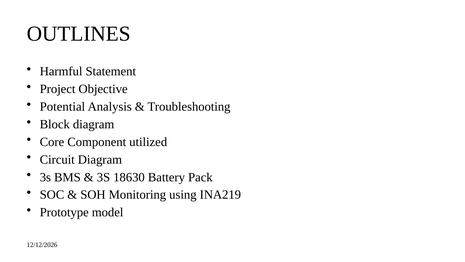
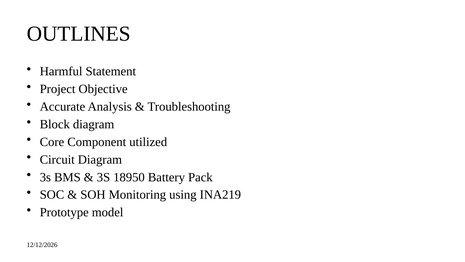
Potential: Potential -> Accurate (62, 106)
18630: 18630 -> 18950 (129, 177)
